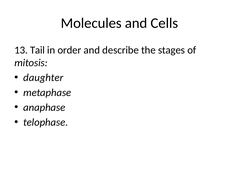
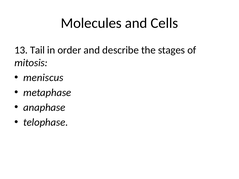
daughter: daughter -> meniscus (43, 78)
